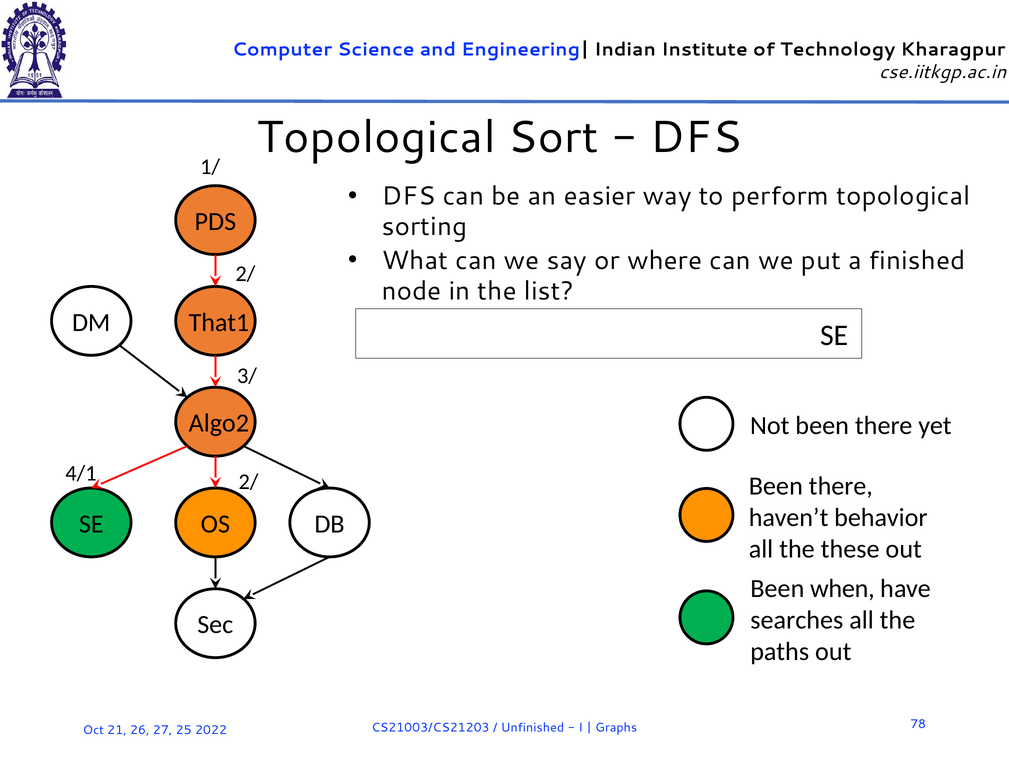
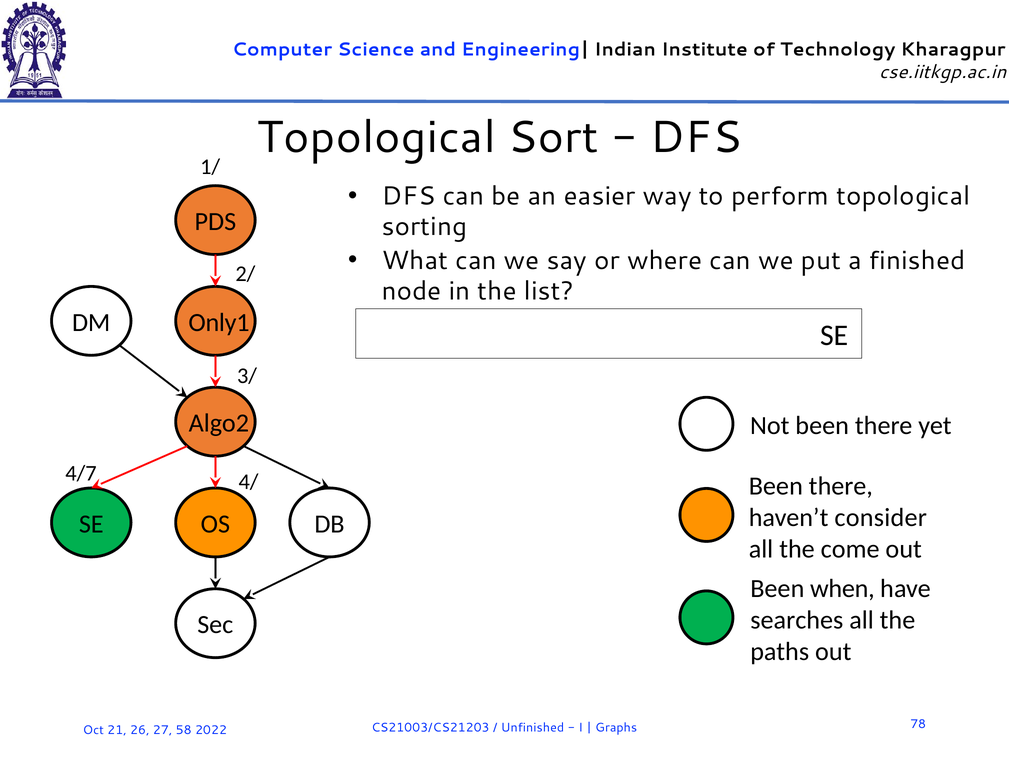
That1: That1 -> Only1 (219, 322)
4/1: 4/1 -> 4/7 (81, 473)
2/: 2/ -> 4/ (249, 481)
behavior: behavior -> consider (881, 518)
these: these -> come (850, 549)
25: 25 -> 58 (184, 730)
